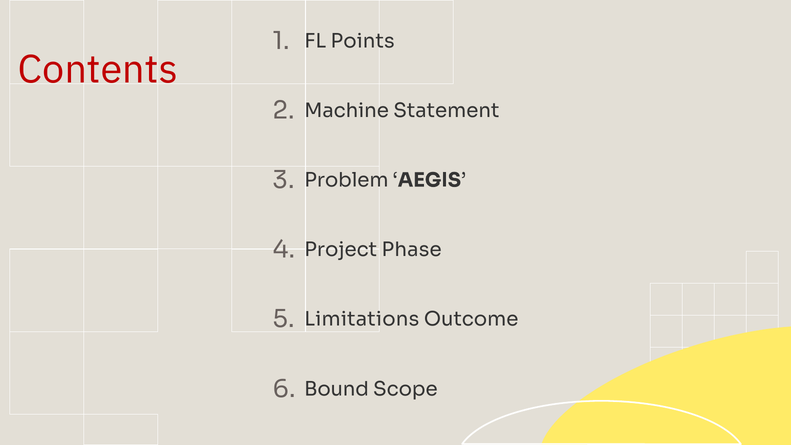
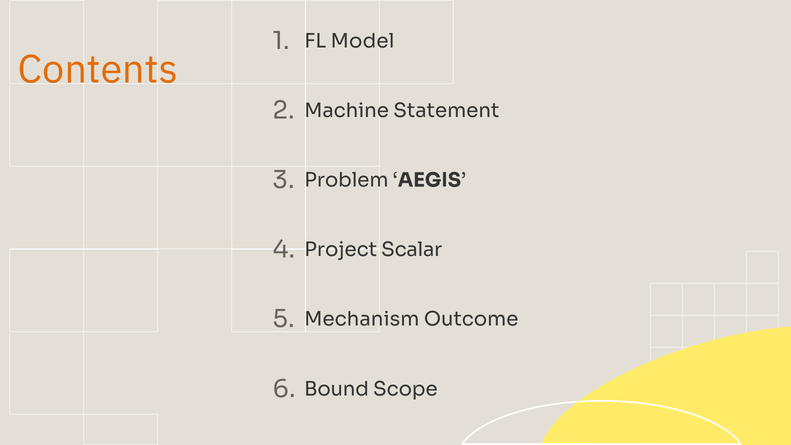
Points: Points -> Model (363, 41)
Contents colour: red -> orange (98, 70)
Phase: Phase -> Scalar (412, 250)
Limitations: Limitations -> Mechanism (362, 319)
